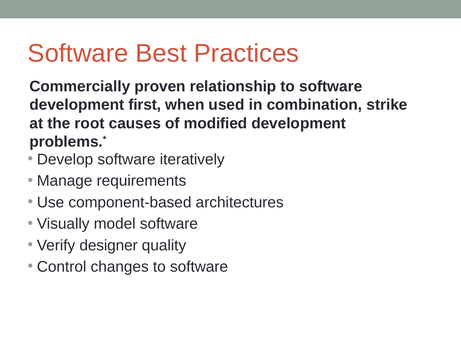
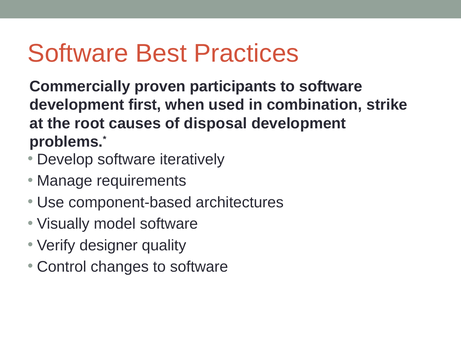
relationship: relationship -> participants (233, 87)
modified: modified -> disposal (215, 124)
